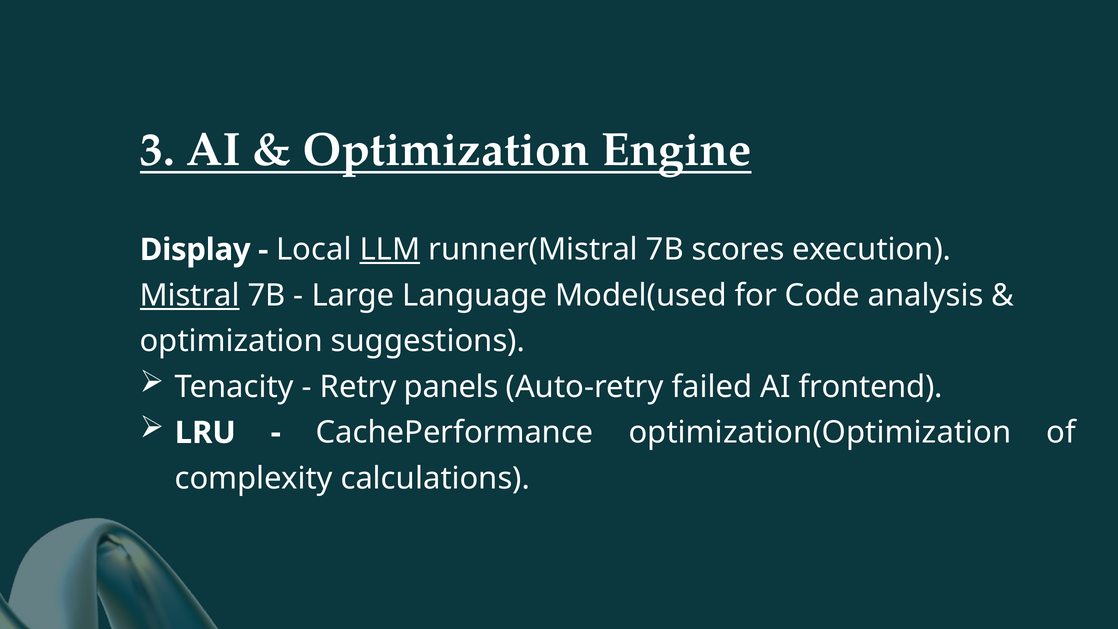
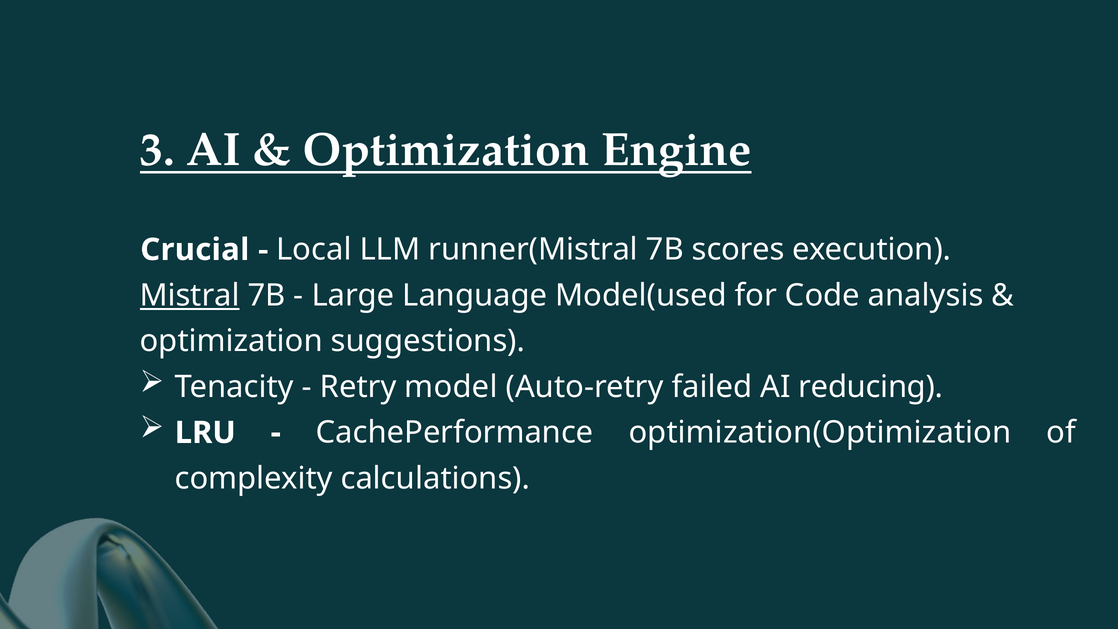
Display: Display -> Crucial (195, 250)
LLM underline: present -> none (390, 250)
panels: panels -> model (451, 387)
frontend: frontend -> reducing (871, 387)
